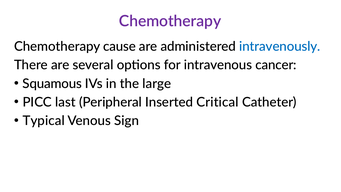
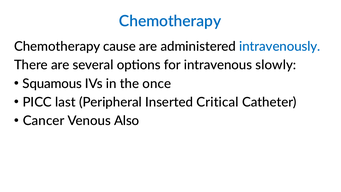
Chemotherapy colour: purple -> blue (170, 21)
cancer: cancer -> slowly (276, 65)
large: large -> once (157, 84)
Typical: Typical -> Cancer (44, 121)
Sign: Sign -> Also (127, 121)
